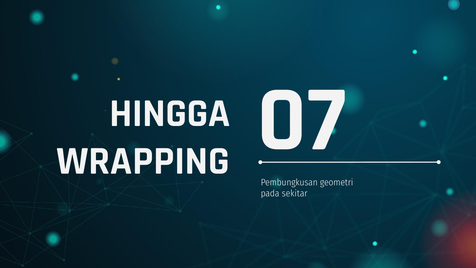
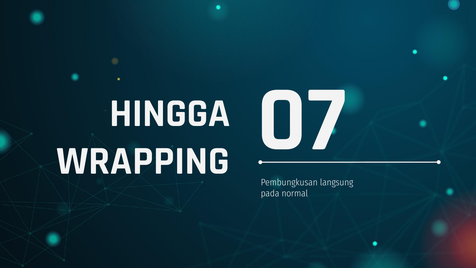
geometri: geometri -> langsung (337, 182)
sekitar: sekitar -> normal (295, 193)
